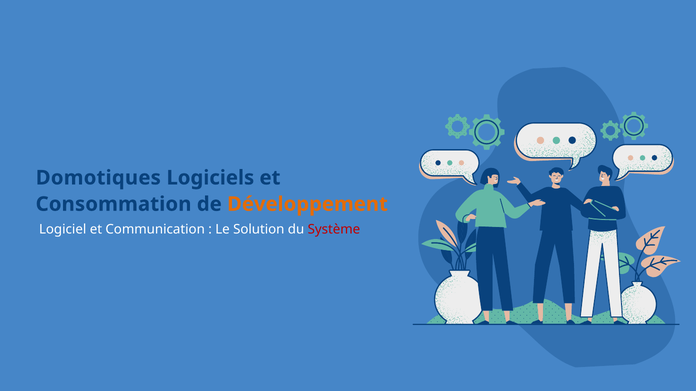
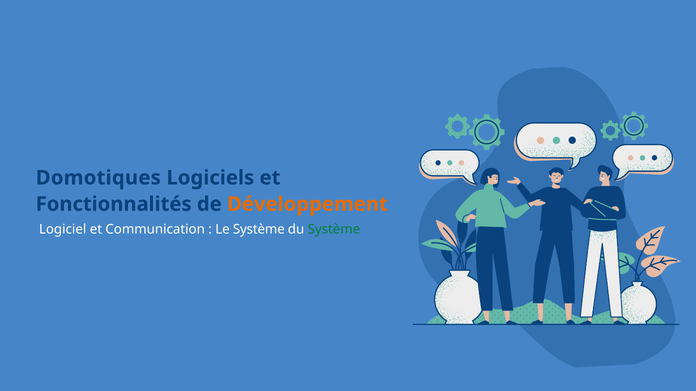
Consommation: Consommation -> Fonctionnalités (114, 204)
Le Solution: Solution -> Système (259, 230)
Système colour: red -> green (334, 230)
